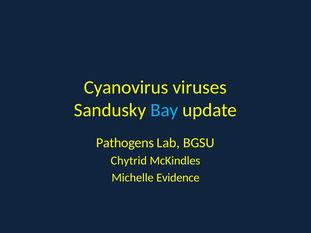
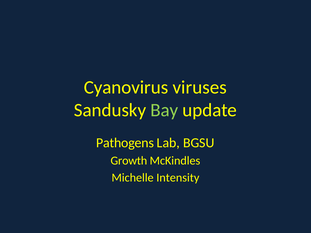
Bay colour: light blue -> light green (164, 110)
Chytrid: Chytrid -> Growth (129, 161)
Evidence: Evidence -> Intensity (178, 178)
